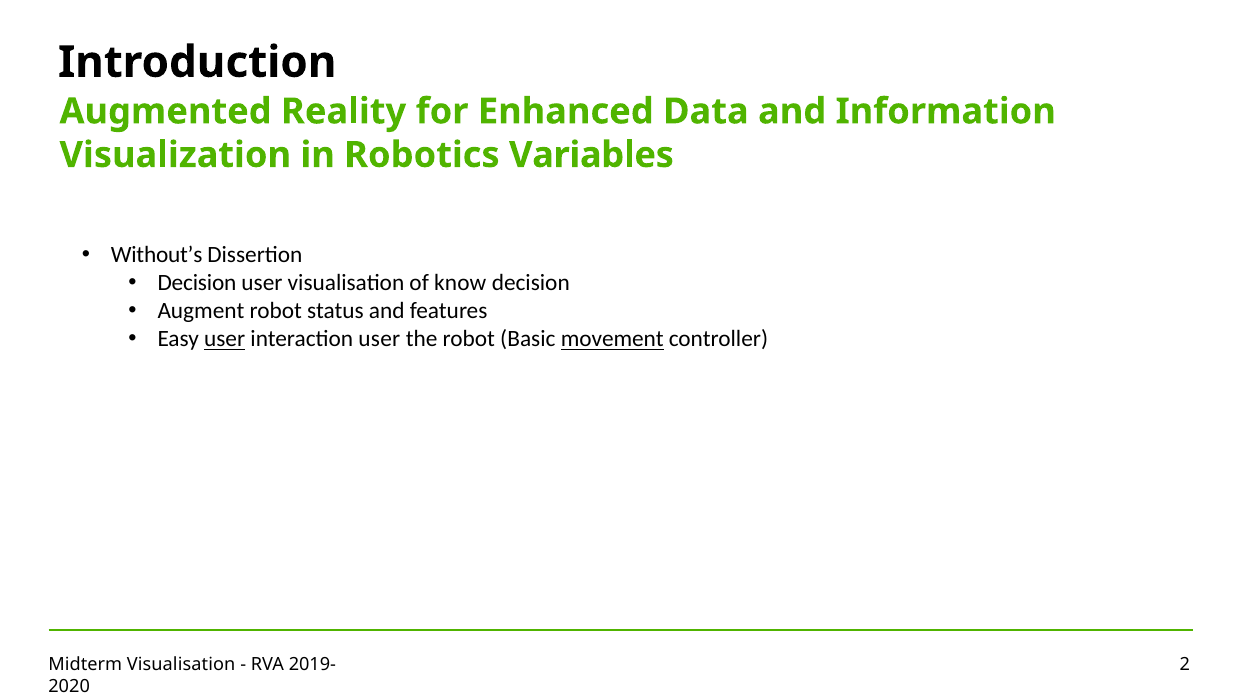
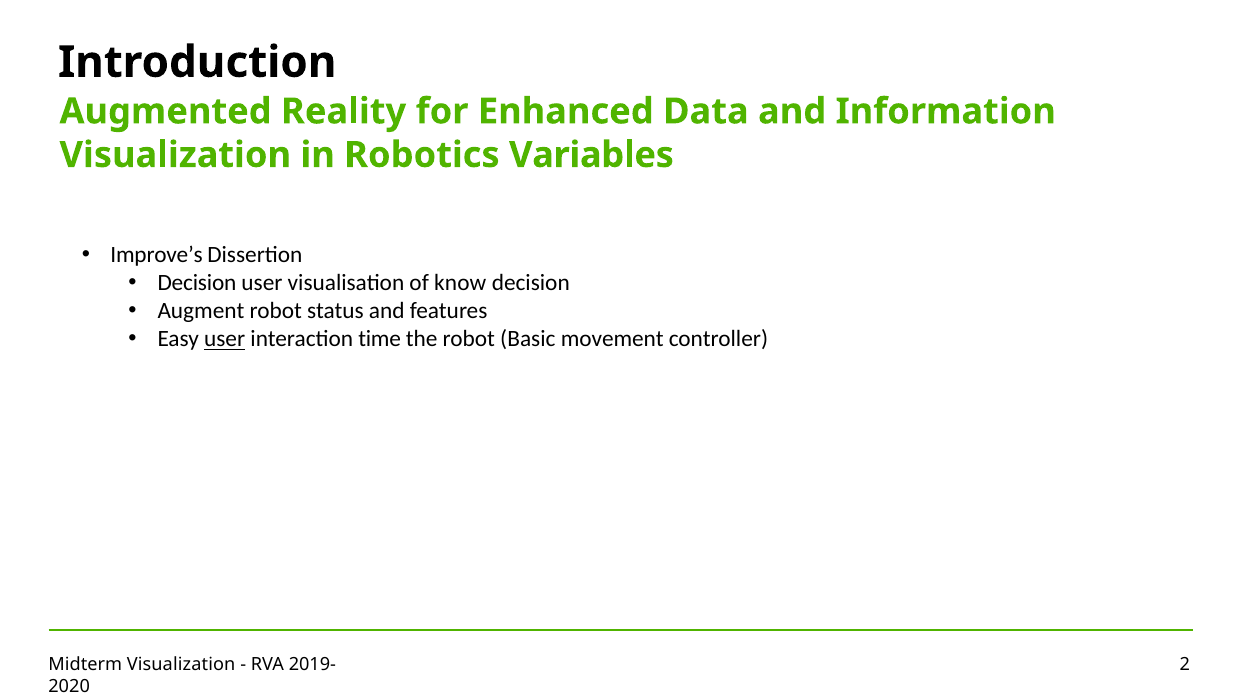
Without’s: Without’s -> Improve’s (157, 255)
interaction user: user -> time (380, 339)
movement underline: present -> none (612, 339)
Midterm Visualisation: Visualisation -> Visualization (181, 665)
